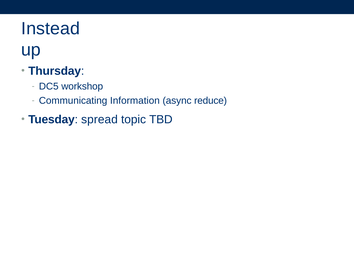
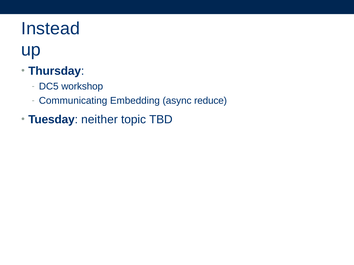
Information: Information -> Embedding (135, 101)
spread: spread -> neither (99, 120)
